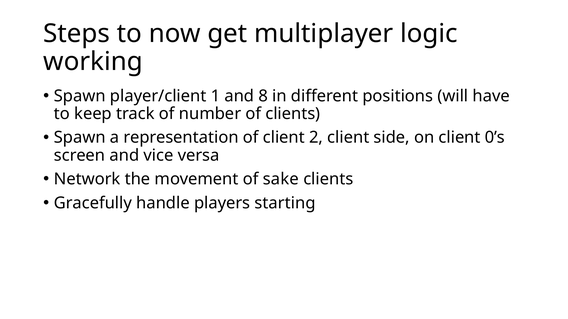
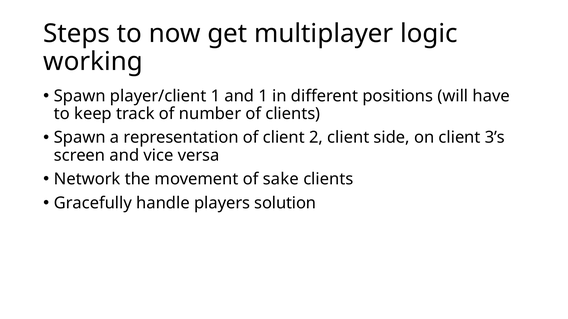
and 8: 8 -> 1 (263, 96)
0’s: 0’s -> 3’s (495, 138)
starting: starting -> solution (285, 203)
